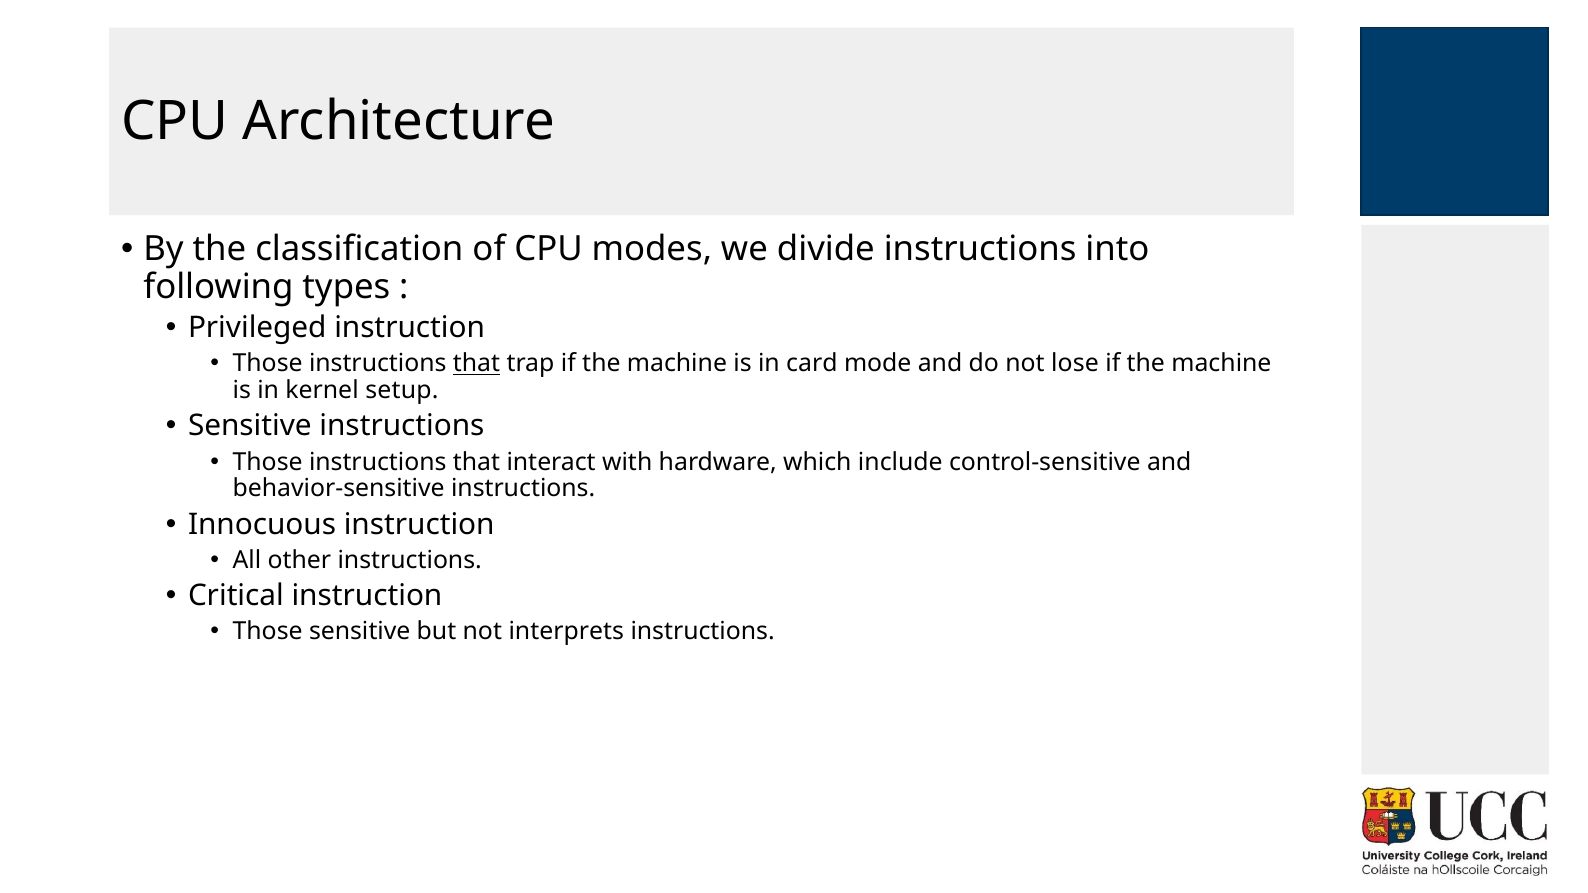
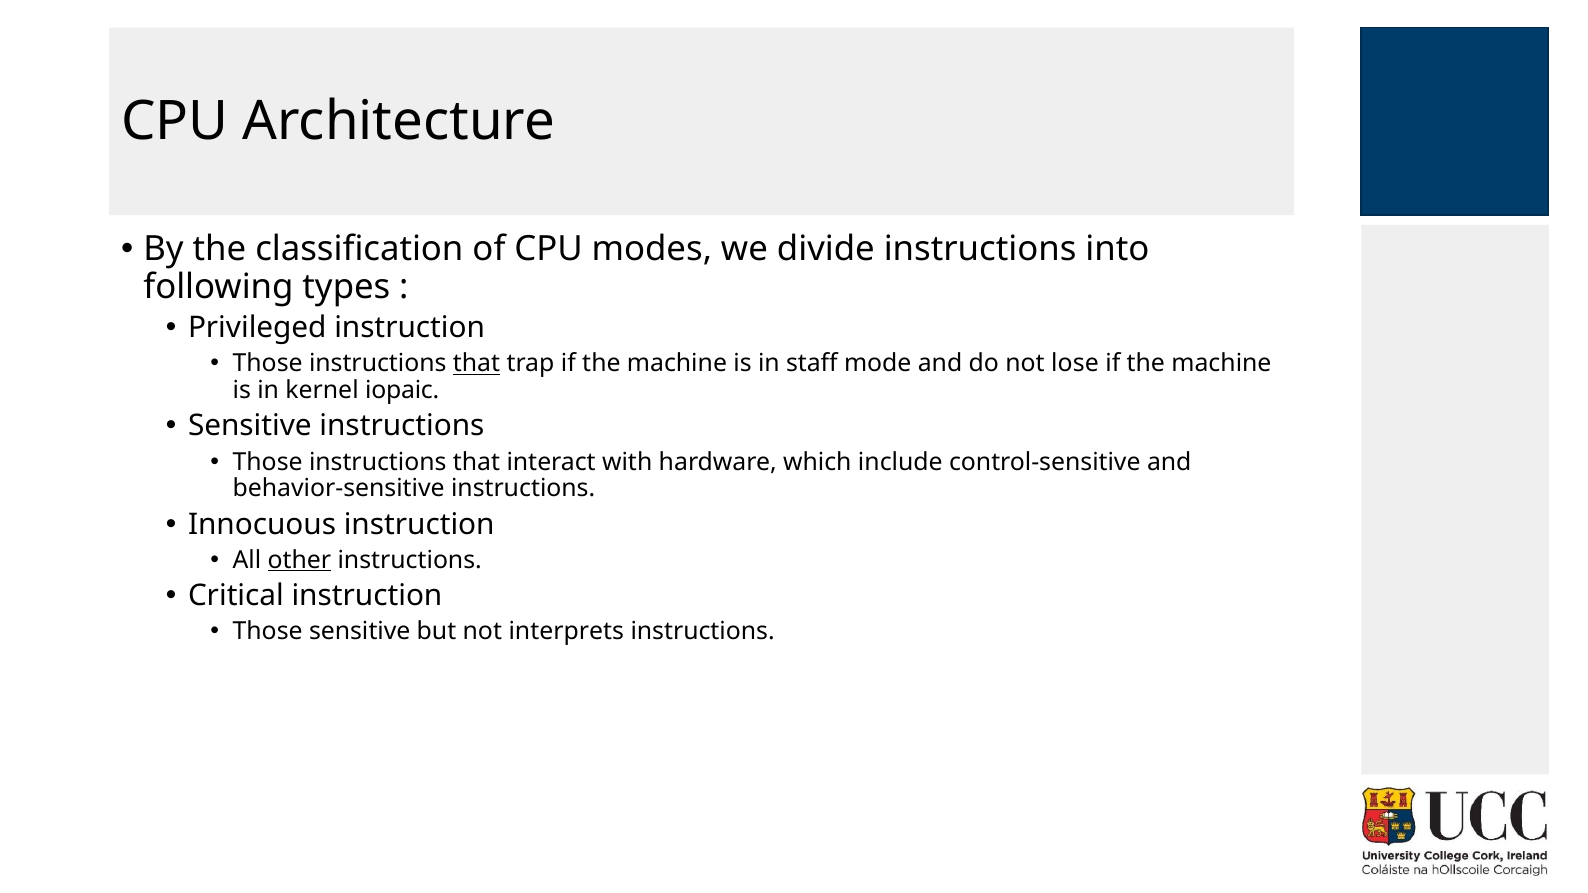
card: card -> staff (812, 364)
setup: setup -> iopaic (402, 391)
other underline: none -> present (299, 560)
